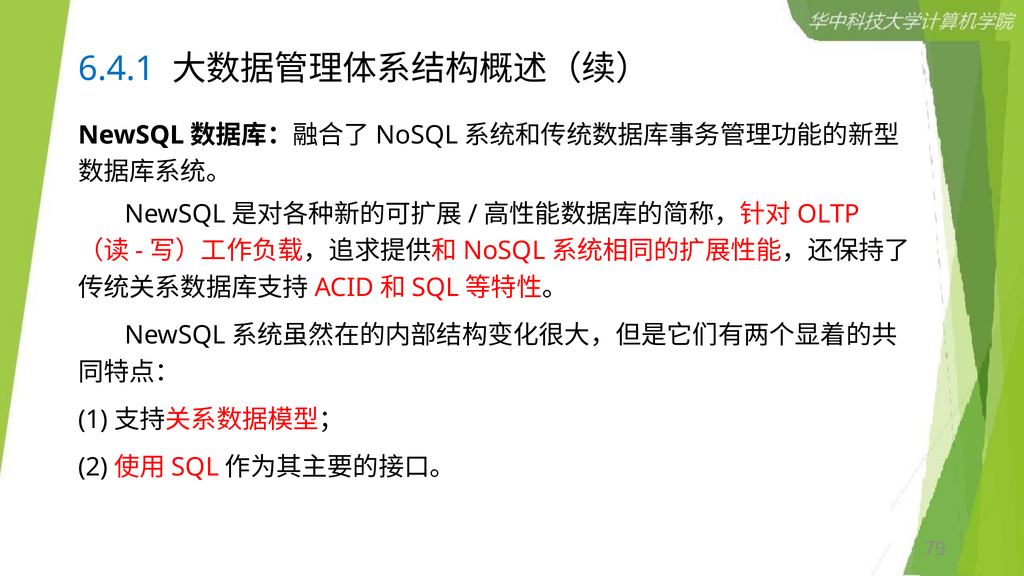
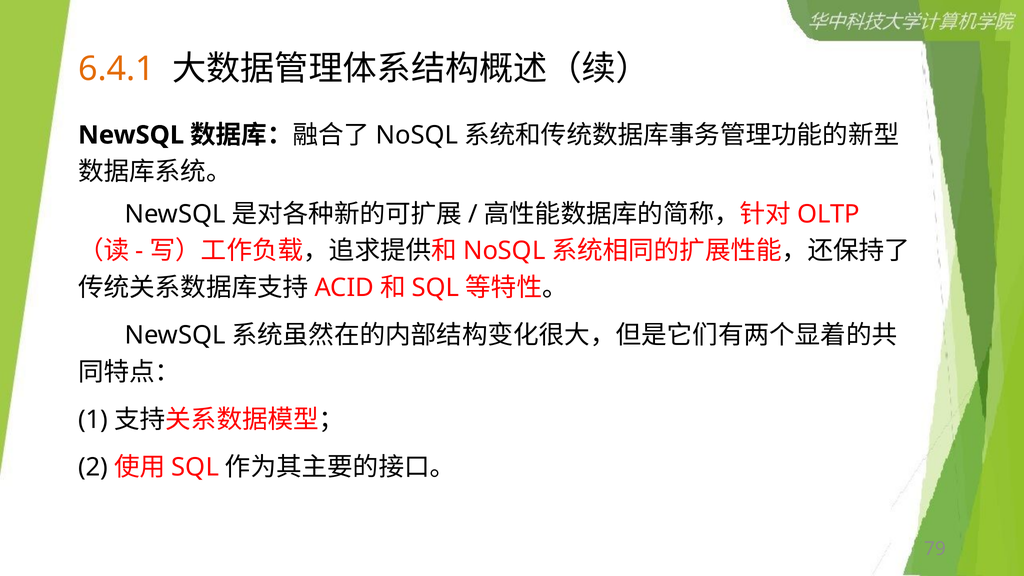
6.4.1 colour: blue -> orange (116, 69)
